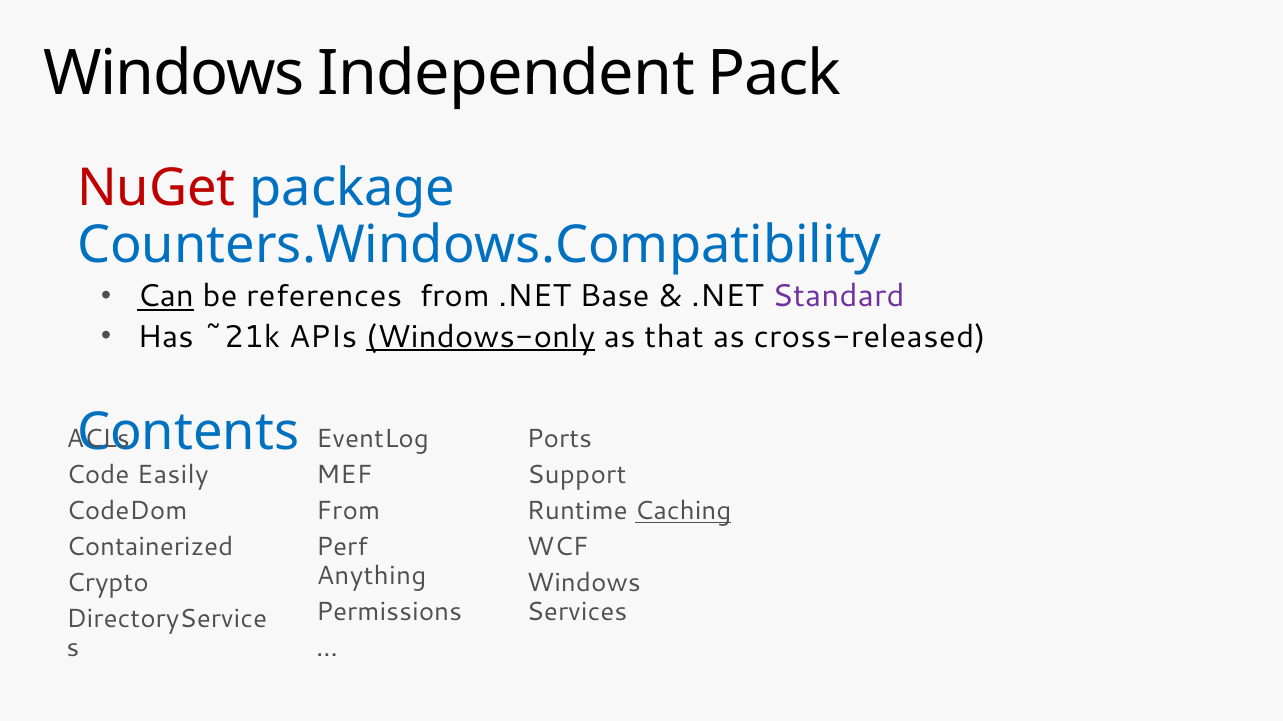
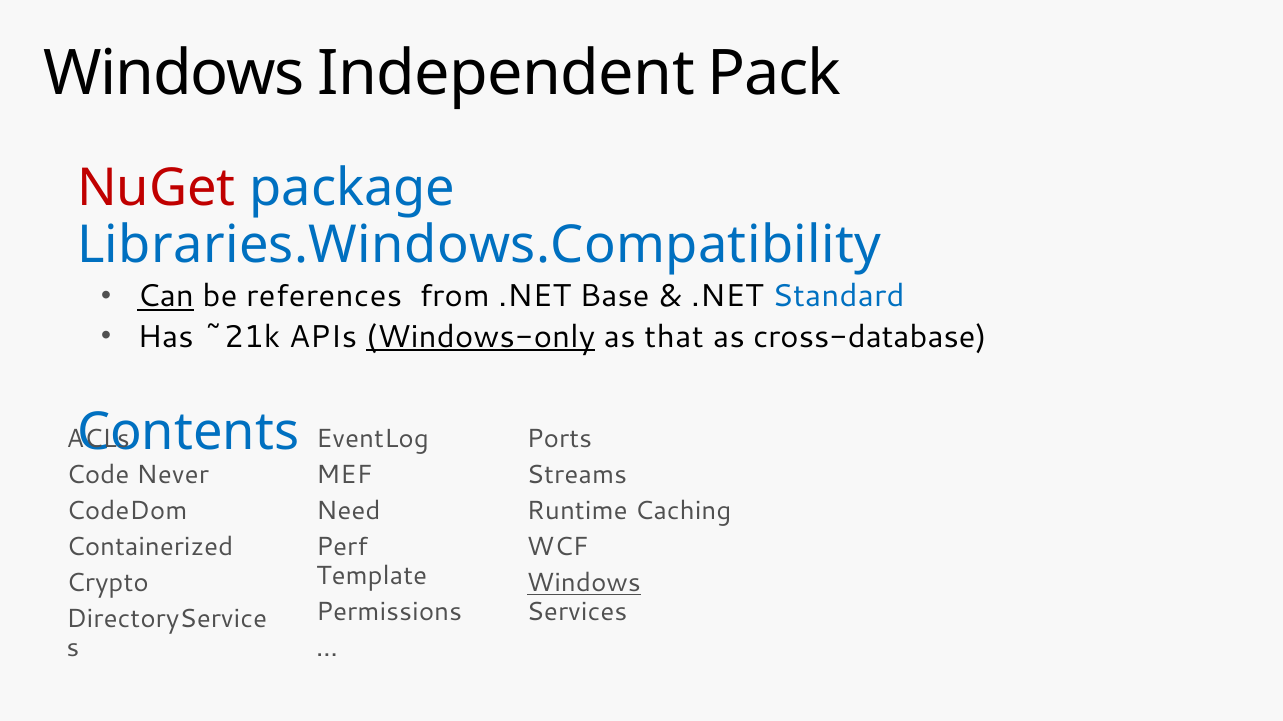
Counters.Windows.Compatibility: Counters.Windows.Compatibility -> Libraries.Windows.Compatibility (479, 245)
Standard colour: purple -> blue (838, 297)
cross-released: cross-released -> cross-database (870, 337)
Easily: Easily -> Never (173, 475)
Support: Support -> Streams (577, 475)
From: From -> Need (348, 512)
Caching underline: present -> none (683, 512)
Anything: Anything -> Template (372, 576)
Windows underline: none -> present (584, 584)
